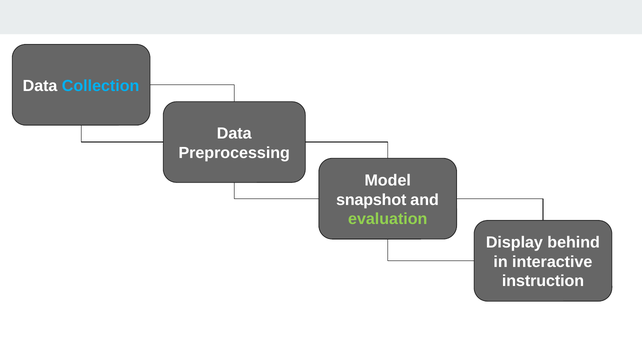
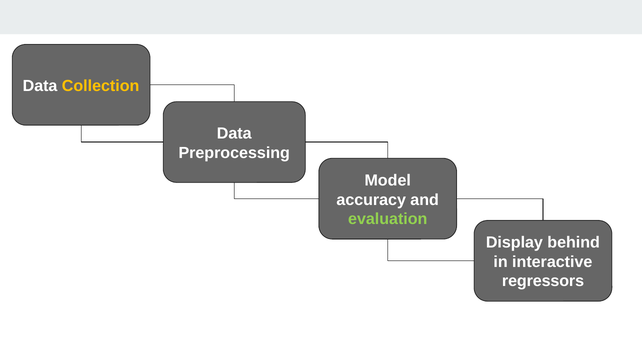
Collection colour: light blue -> yellow (101, 86)
snapshot: snapshot -> accuracy (371, 200)
instruction: instruction -> regressors (543, 281)
